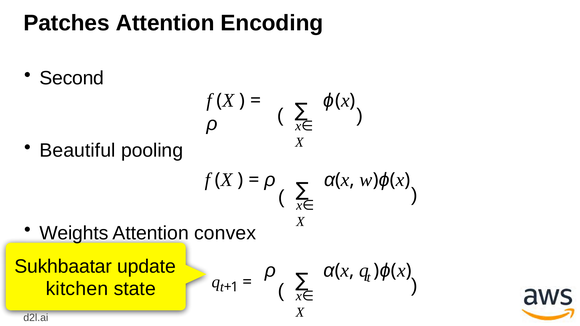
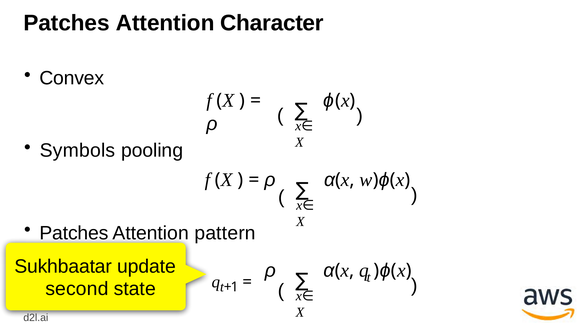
Encoding: Encoding -> Character (272, 23)
Second: Second -> Convex (72, 78)
Beautiful: Beautiful -> Symbols (78, 151)
Weights: Weights -> Patches (74, 233)
convex: convex -> pattern (225, 233)
kitchen: kitchen -> second (77, 289)
